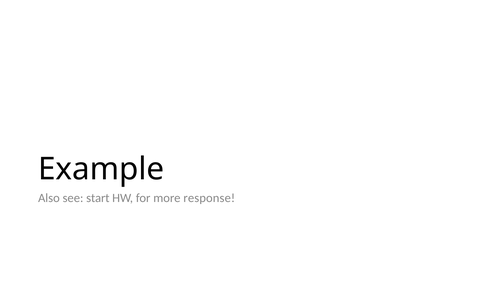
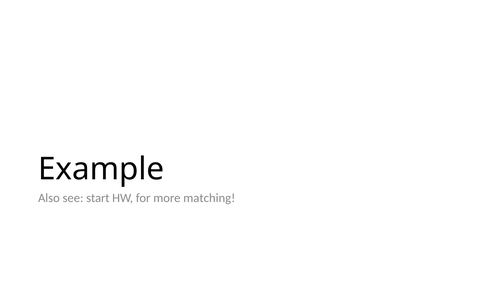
response: response -> matching (209, 198)
